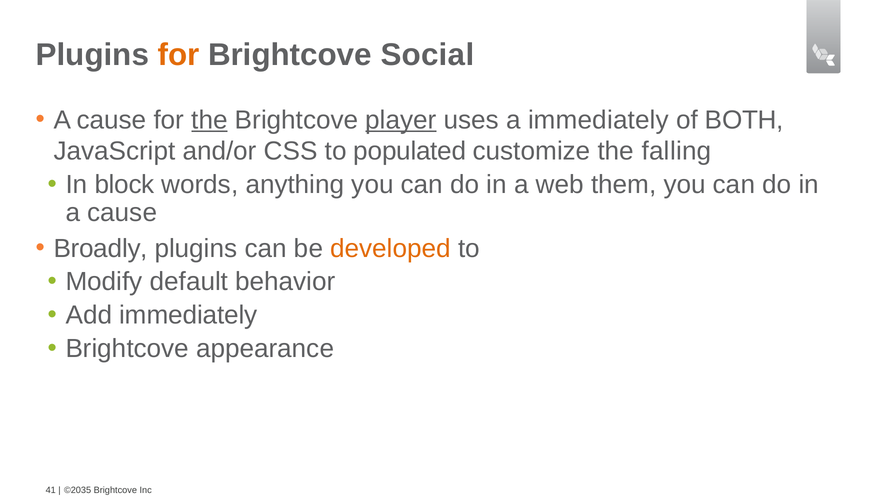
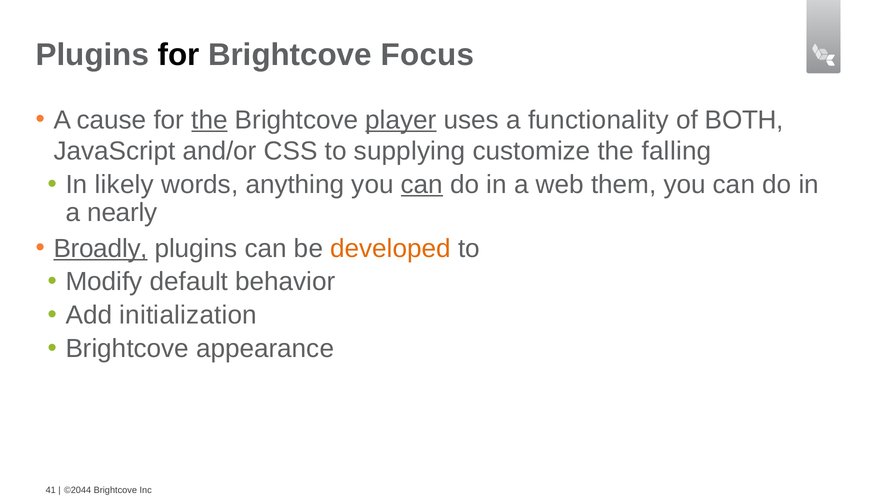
for colour: orange -> black (179, 55)
Social: Social -> Focus (427, 55)
a immediately: immediately -> functionality (598, 120)
populated: populated -> supplying (410, 151)
block: block -> likely (124, 184)
can underline: none -> present (422, 184)
cause: cause -> nearly (122, 213)
Broadly underline: none -> present (101, 248)
Add immediately: immediately -> initialization (188, 315)
©2035: ©2035 -> ©2044 (78, 490)
